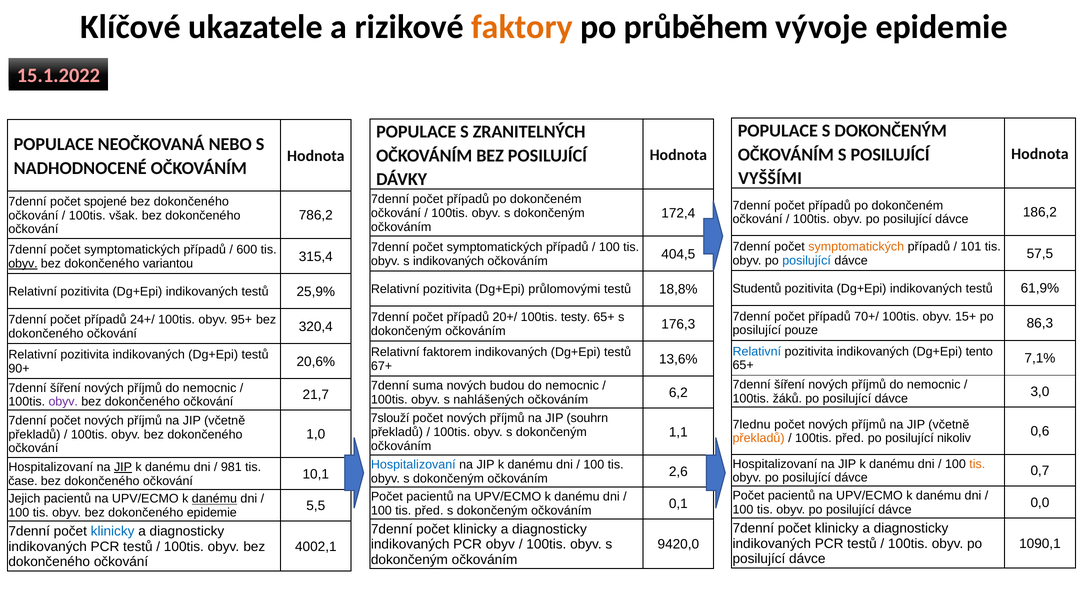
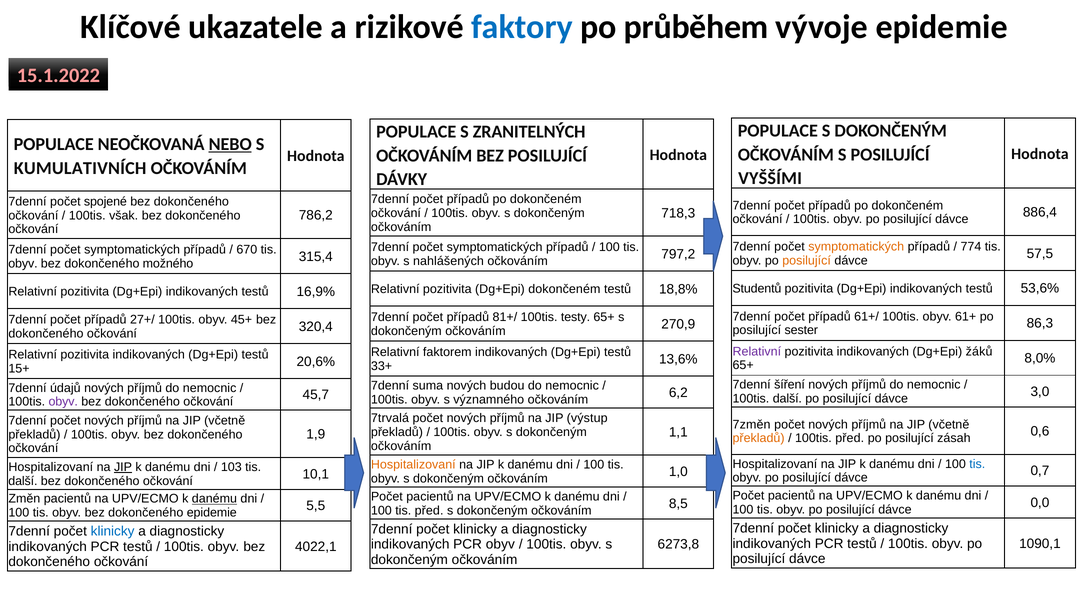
faktory colour: orange -> blue (522, 27)
NEBO underline: none -> present (230, 144)
NADHODNOCENÉ: NADHODNOCENÉ -> KUMULATIVNÍCH (80, 168)
186,2: 186,2 -> 886,4 (1040, 212)
172,4: 172,4 -> 718,3 (678, 213)
101: 101 -> 774 (971, 246)
600: 600 -> 670 (247, 249)
404,5: 404,5 -> 797,2 (678, 254)
posilující colour: blue -> orange (807, 260)
s indikovaných: indikovaných -> nahlášených (448, 261)
obyv underline: present -> none (23, 263)
variantou: variantou -> možného (168, 263)
61,9%: 61,9% -> 53,6% (1040, 288)
Dg+Epi průlomovými: průlomovými -> dokončeném (564, 289)
25,9%: 25,9% -> 16,9% (316, 291)
70+/: 70+/ -> 61+/ (867, 316)
15+: 15+ -> 61+ (966, 316)
20+/: 20+/ -> 81+/ (505, 317)
24+/: 24+/ -> 27+/ (142, 319)
95+: 95+ -> 45+ (241, 319)
176,3: 176,3 -> 270,9 (678, 324)
pouze: pouze -> sester (801, 330)
Relativní colour: blue -> purple (757, 351)
tento: tento -> žáků (979, 351)
7,1%: 7,1% -> 8,0% (1040, 358)
67+: 67+ -> 33+ (382, 366)
90+: 90+ -> 15+ (19, 368)
šíření: šíření -> údajů (65, 388)
21,7: 21,7 -> 45,7 (316, 395)
100tis žáků: žáků -> další (787, 398)
nahlášených: nahlášených -> významného (489, 399)
7slouží: 7slouží -> 7trvalá (390, 418)
souhrn: souhrn -> výstup (587, 418)
7lednu: 7lednu -> 7změn (752, 424)
1,0: 1,0 -> 1,9 (316, 434)
nikoliv: nikoliv -> zásah (954, 438)
tis colour: orange -> blue (977, 464)
Hospitalizovaní colour: blue -> orange (413, 464)
981: 981 -> 103 (231, 467)
2,6: 2,6 -> 1,0 (678, 471)
čase: čase -> další (23, 481)
Jejich: Jejich -> Změn (24, 499)
0,1: 0,1 -> 8,5 (678, 503)
9420,0: 9420,0 -> 6273,8 (678, 544)
4002,1: 4002,1 -> 4022,1 (316, 546)
